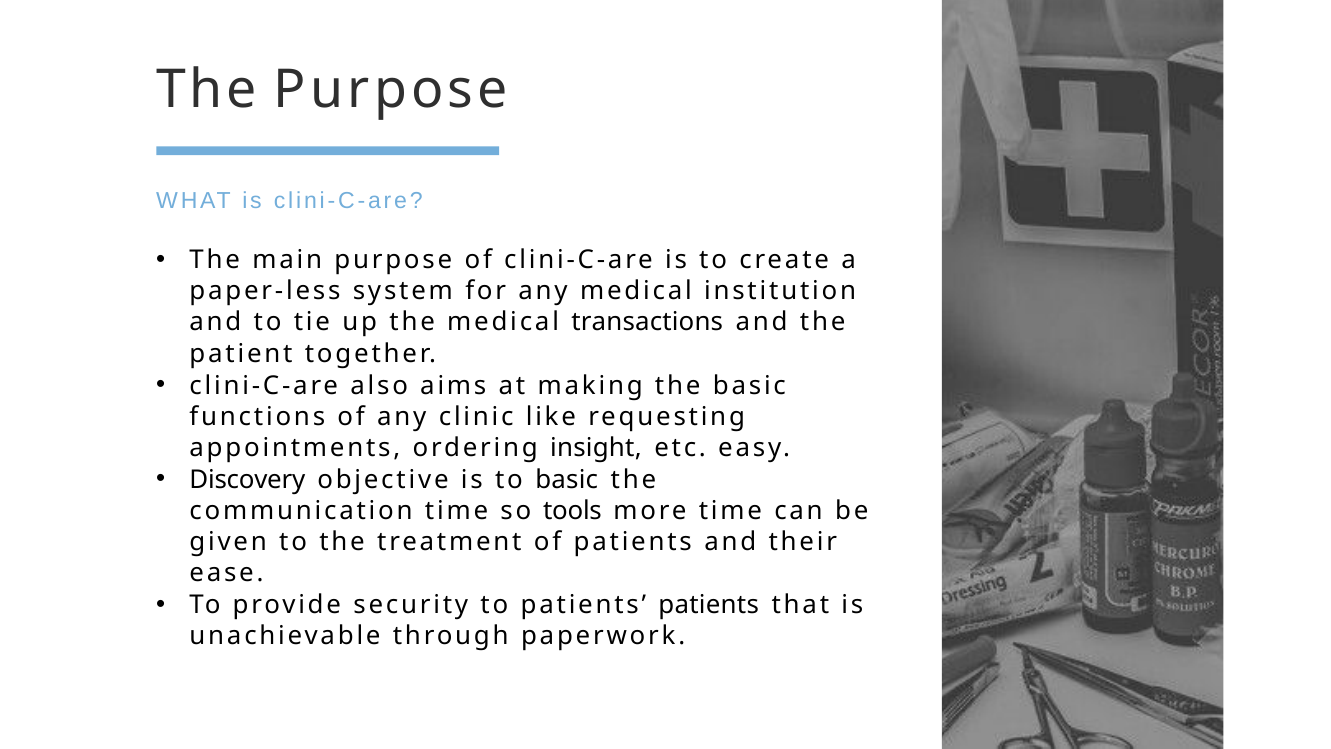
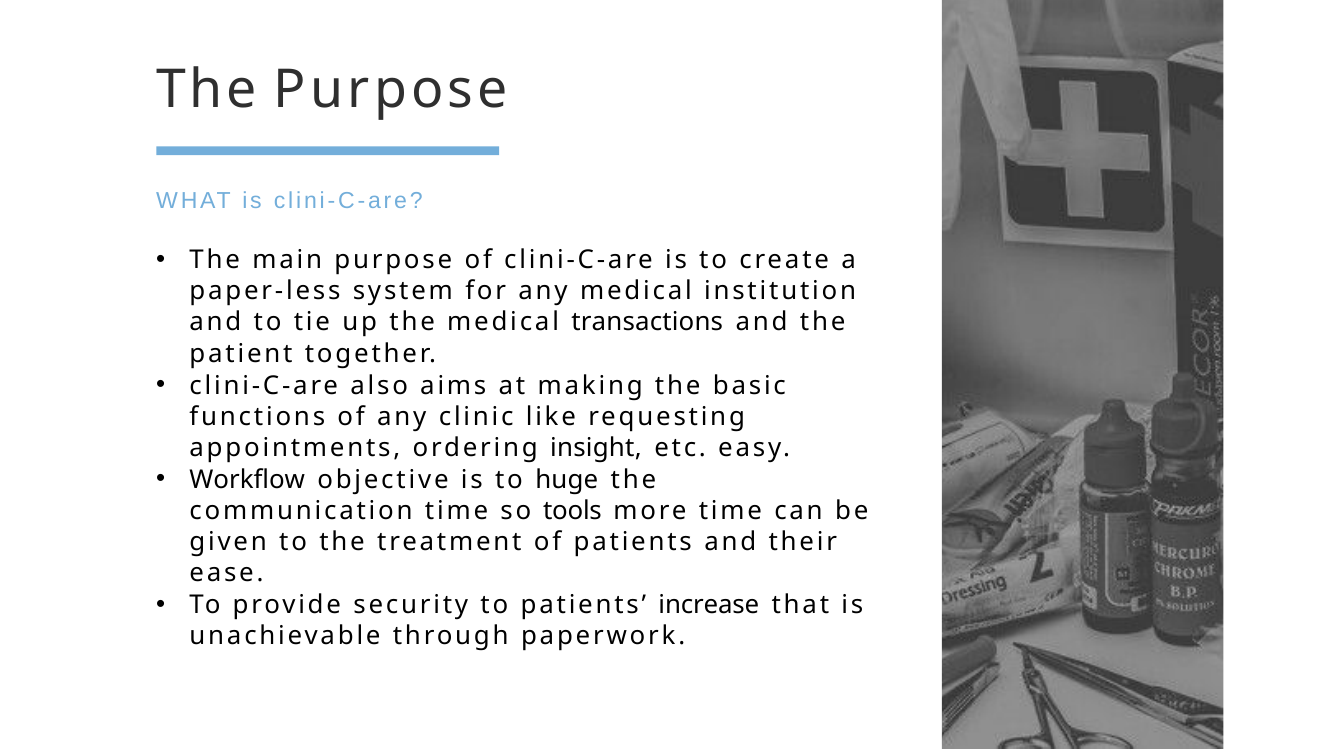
Discovery: Discovery -> Workflow (247, 479)
to basic: basic -> huge (567, 479)
patients patients: patients -> increase (709, 605)
